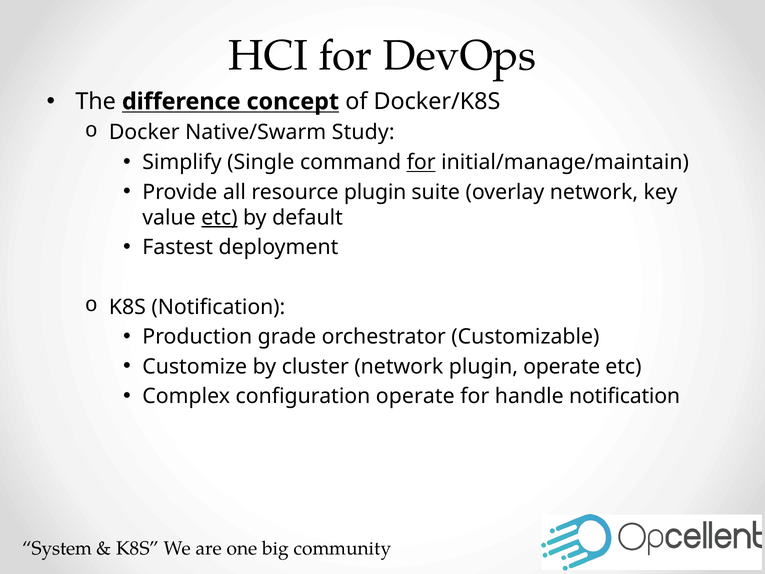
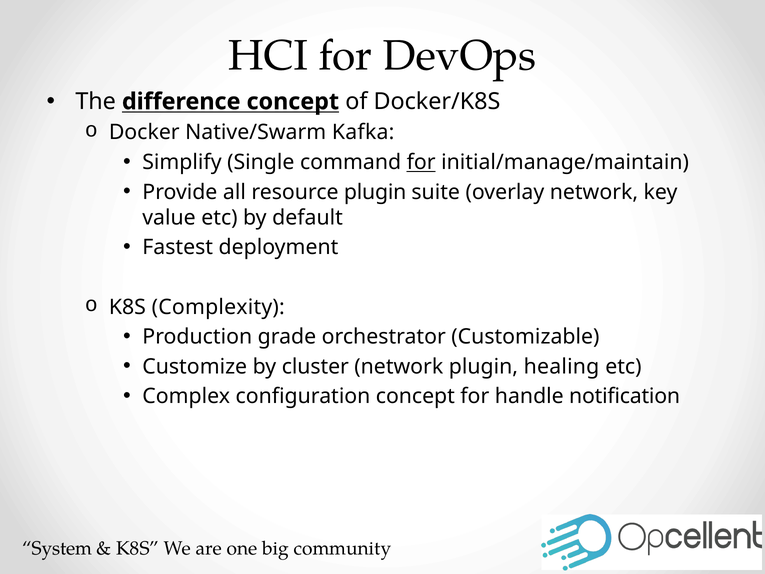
Study: Study -> Kafka (363, 132)
etc underline: present -> none (219, 218)
K8S Notification: Notification -> Complexity (218, 307)
plugin operate: operate -> healing (562, 366)
configuration operate: operate -> concept (415, 396)
